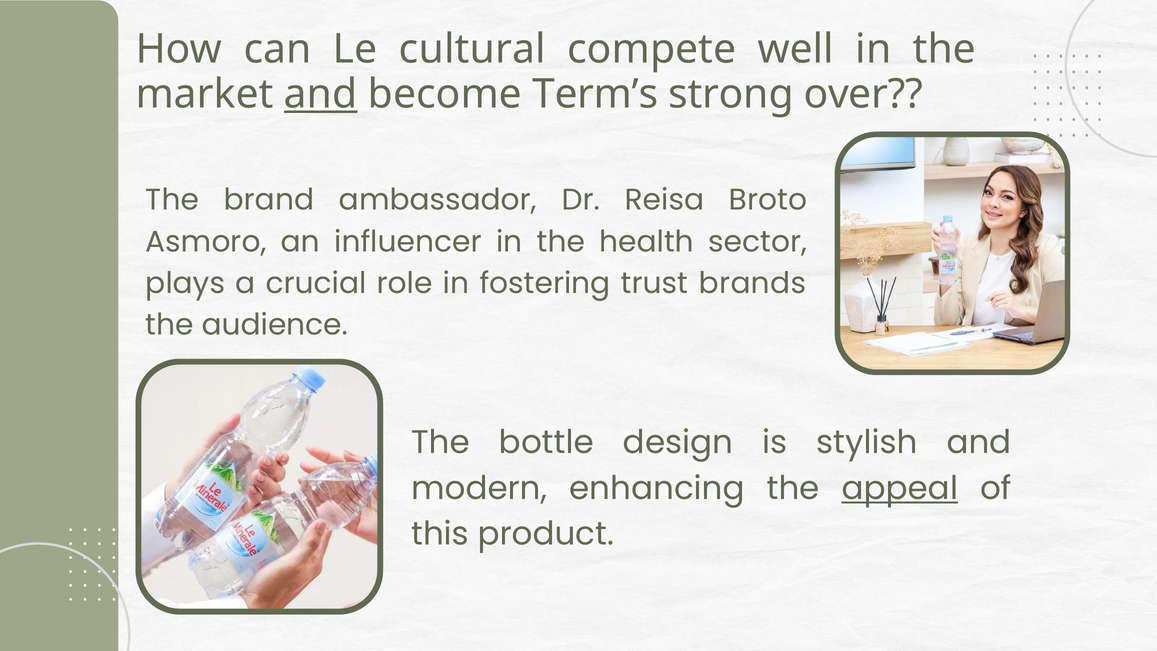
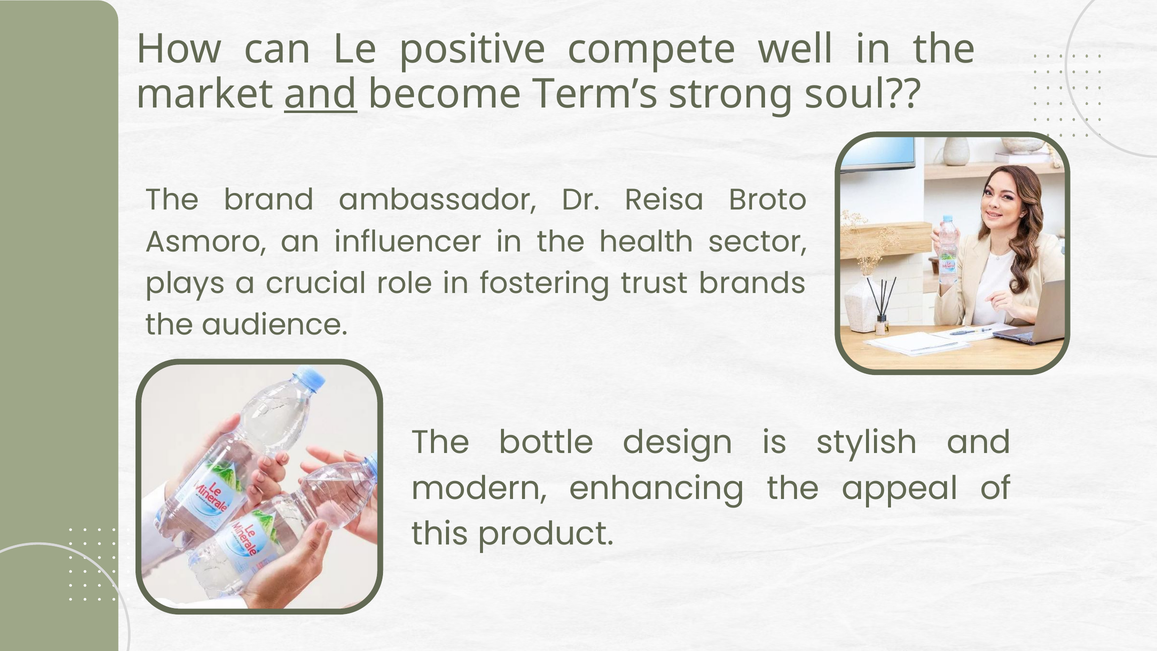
cultural: cultural -> positive (473, 49)
over: over -> soul (863, 94)
appeal underline: present -> none (900, 488)
